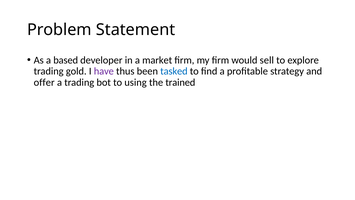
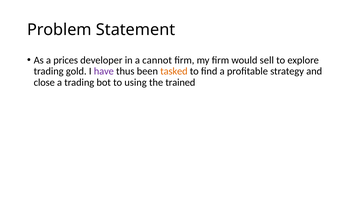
based: based -> prices (66, 60)
market: market -> cannot (157, 60)
tasked colour: blue -> orange (174, 71)
offer: offer -> close (44, 82)
